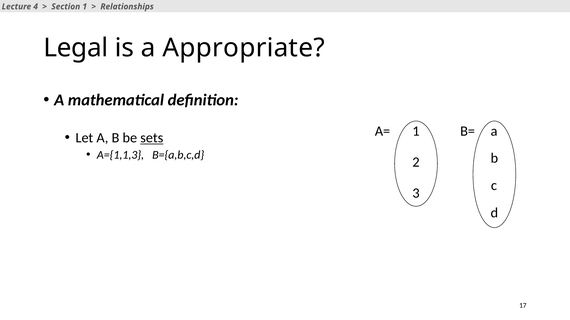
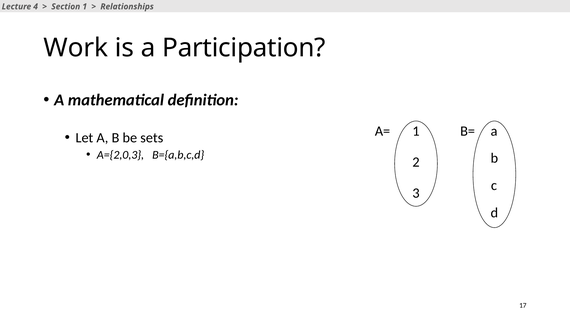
Legal: Legal -> Work (76, 48)
Appropriate: Appropriate -> Participation (244, 48)
sets underline: present -> none (152, 138)
A={1,1,3: A={1,1,3 -> A={2,0,3 (121, 155)
